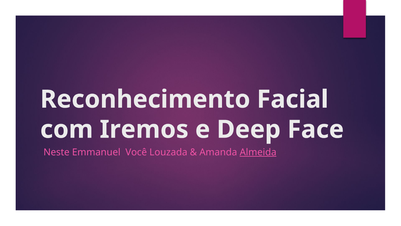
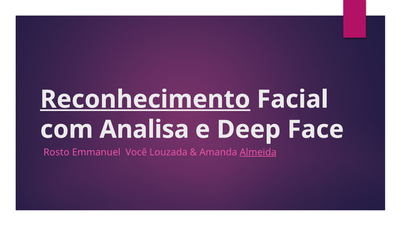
Reconhecimento underline: none -> present (145, 99)
Iremos: Iremos -> Analisa (144, 129)
Neste: Neste -> Rosto (56, 152)
